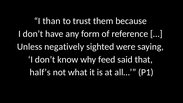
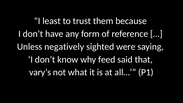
than: than -> least (52, 21)
half’s: half’s -> vary’s (40, 72)
